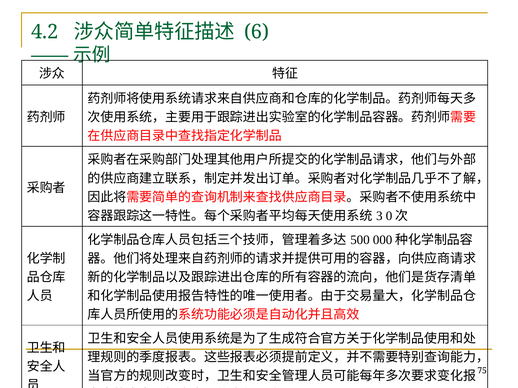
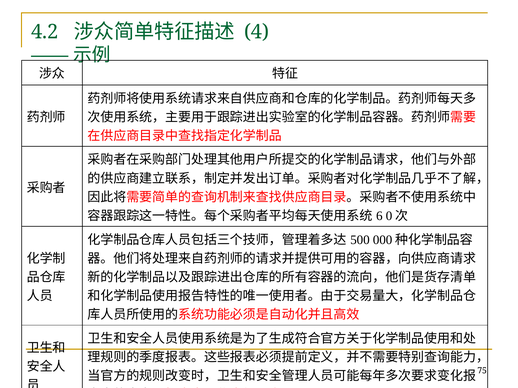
6: 6 -> 4 (257, 32)
3: 3 -> 6 (379, 216)
